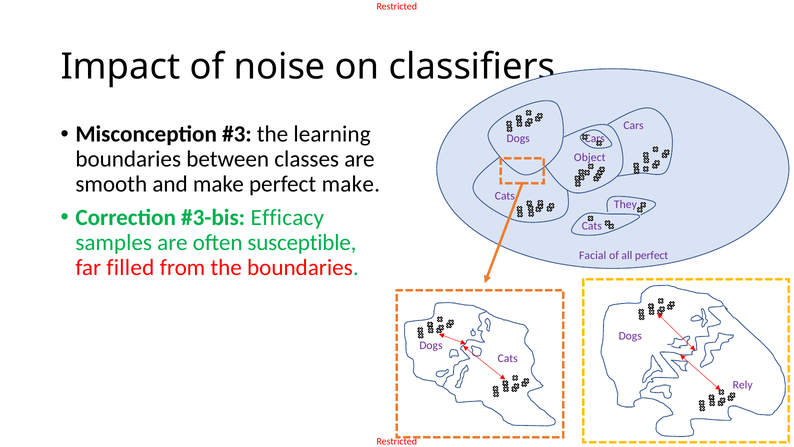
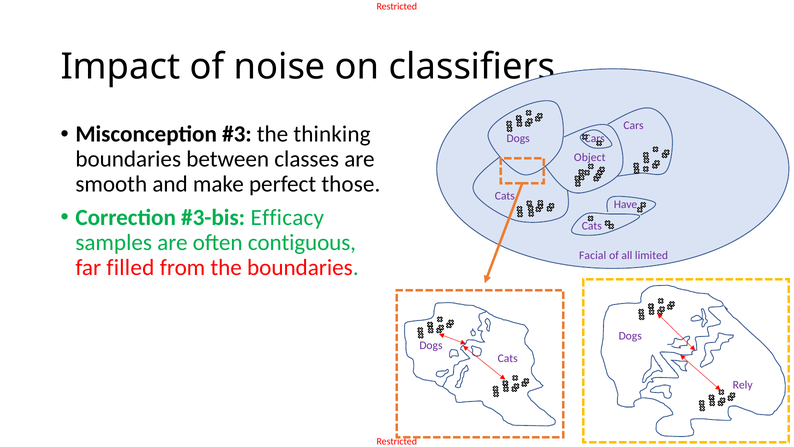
learning: learning -> thinking (332, 134)
perfect make: make -> those (351, 184)
They: They -> Have (626, 204)
susceptible: susceptible -> contiguous (302, 242)
all perfect: perfect -> limited (652, 255)
